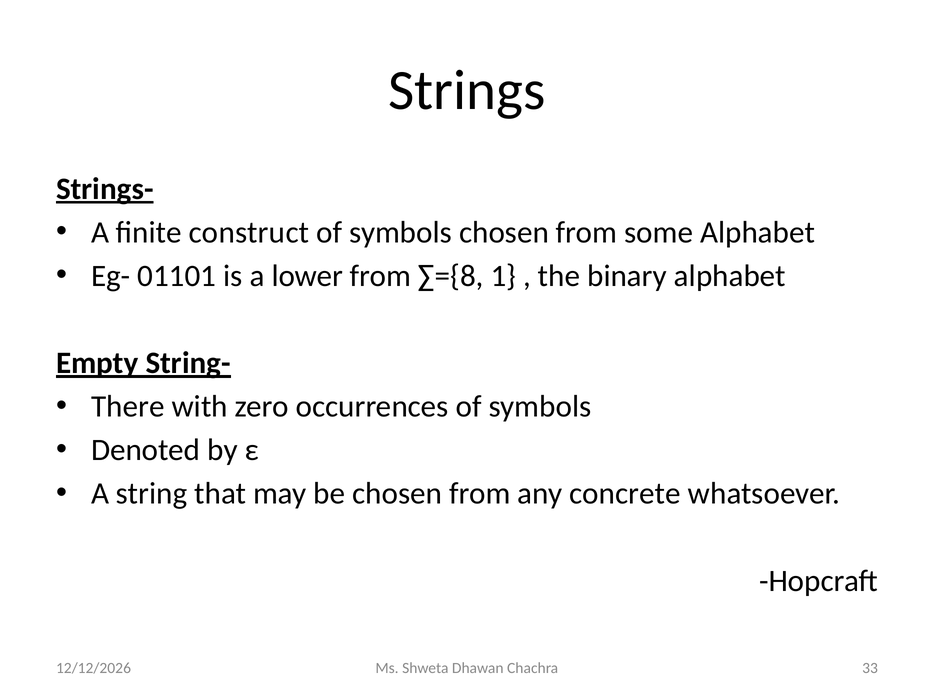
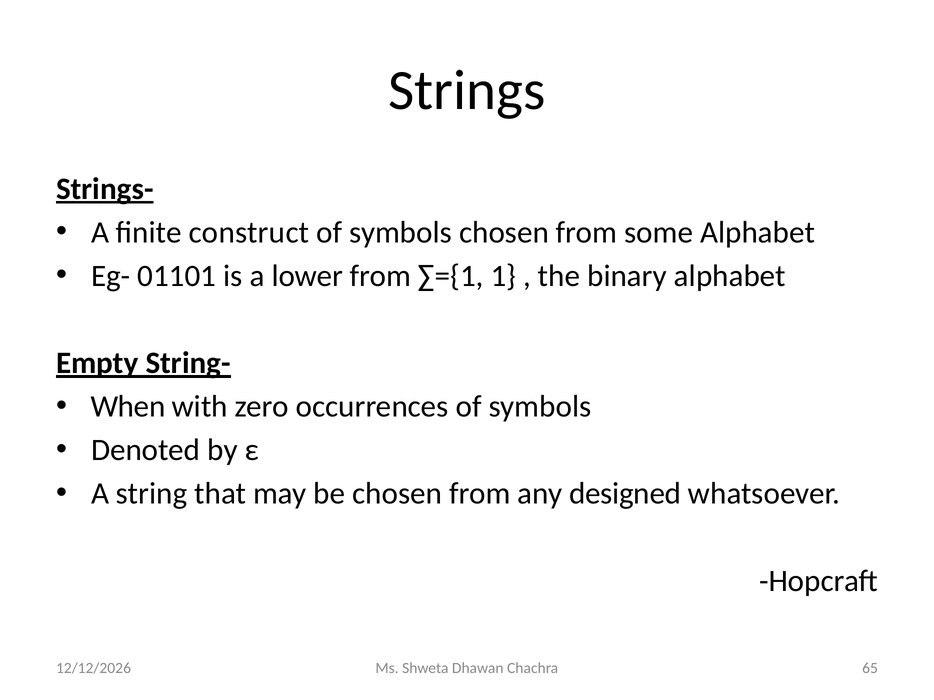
∑={8: ∑={8 -> ∑={1 (451, 276)
There: There -> When (128, 407)
concrete: concrete -> designed (625, 494)
33: 33 -> 65 (870, 669)
